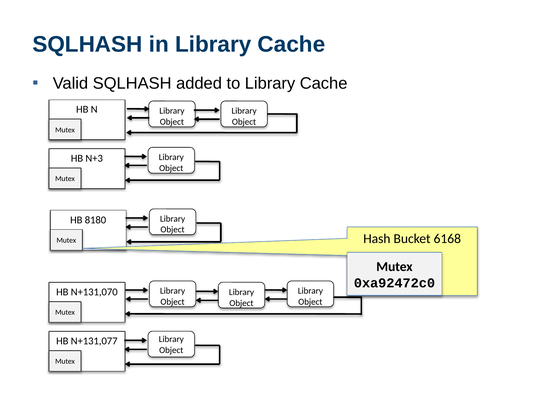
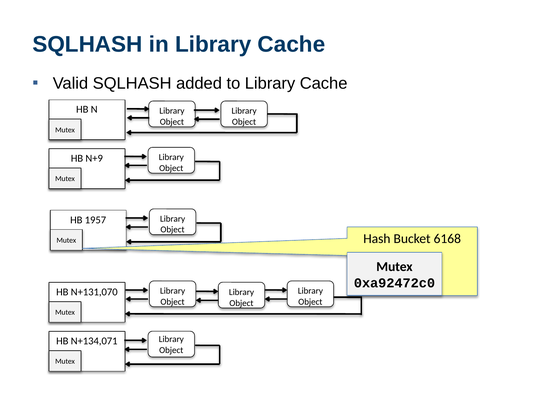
N+3: N+3 -> N+9 (94, 158)
8180: 8180 -> 1957 (95, 220)
N+131,077: N+131,077 -> N+134,071 (94, 341)
